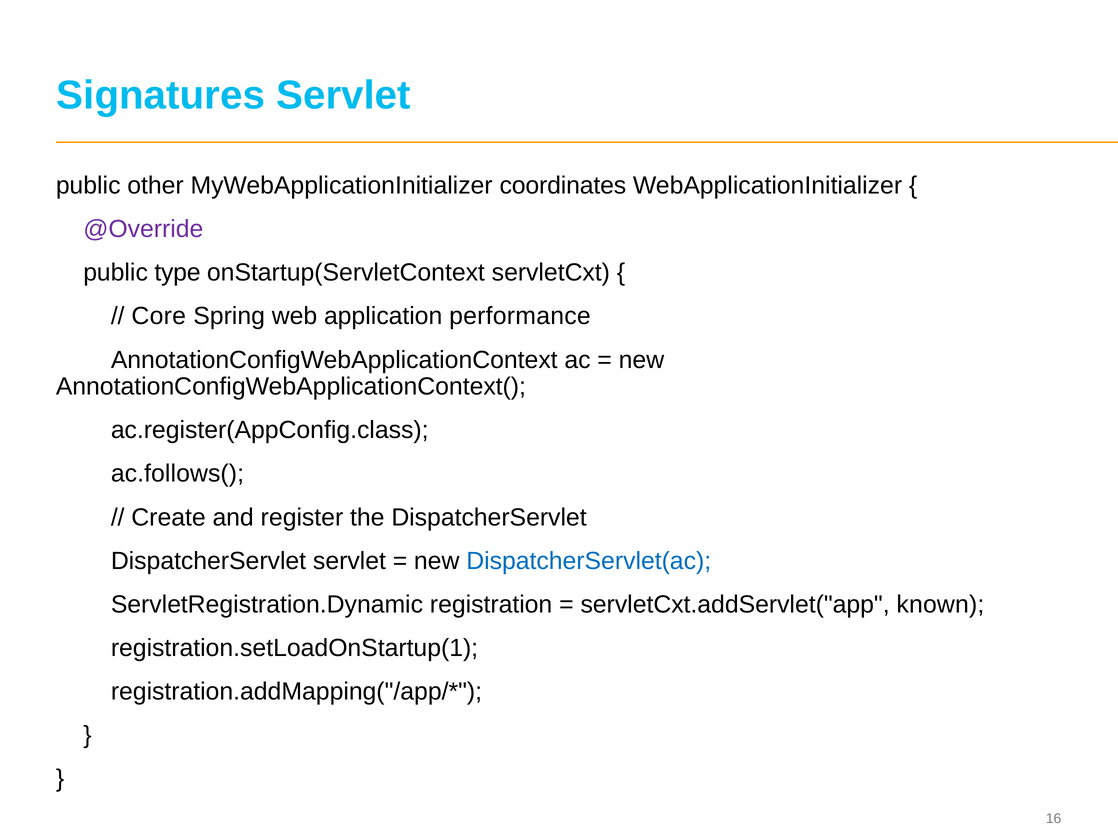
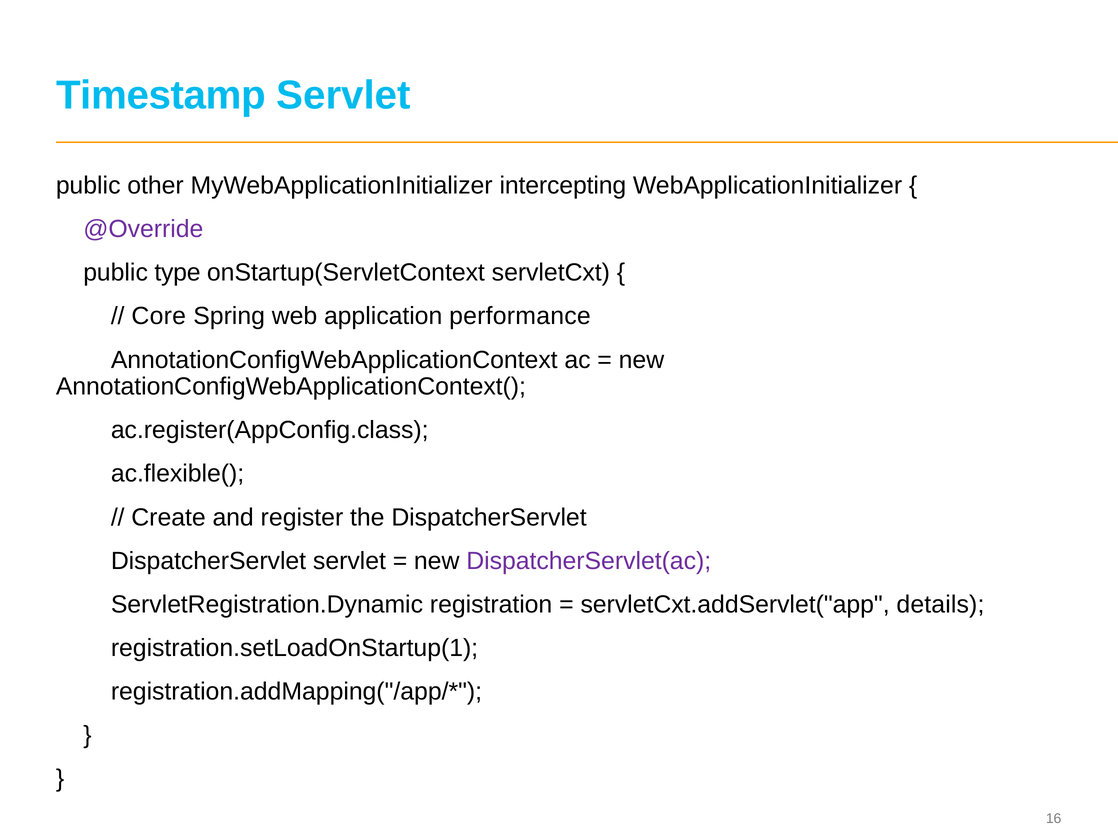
Signatures: Signatures -> Timestamp (161, 95)
coordinates: coordinates -> intercepting (563, 185)
ac.follows(: ac.follows( -> ac.flexible( (178, 473)
DispatcherServlet(ac colour: blue -> purple (589, 561)
known: known -> details (940, 604)
